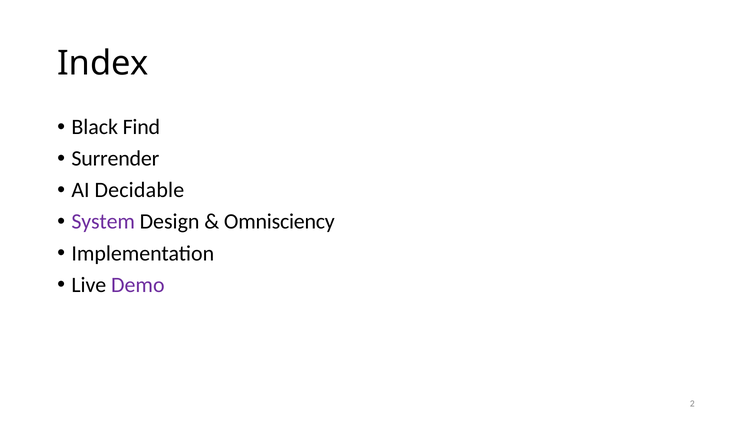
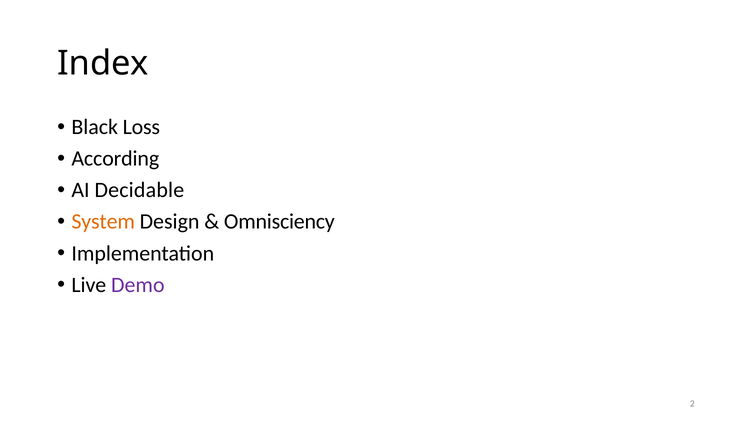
Find: Find -> Loss (141, 127)
Surrender: Surrender -> According (115, 159)
System colour: purple -> orange (103, 222)
